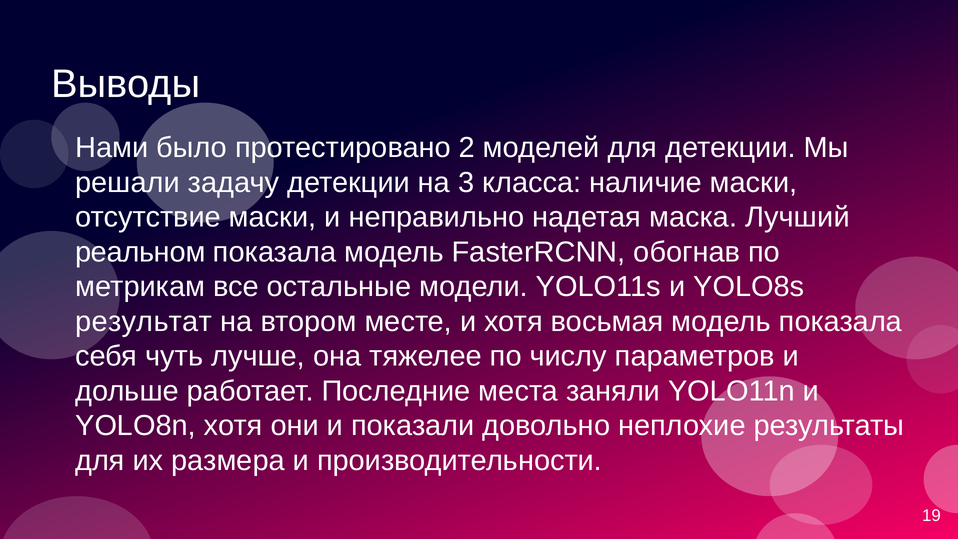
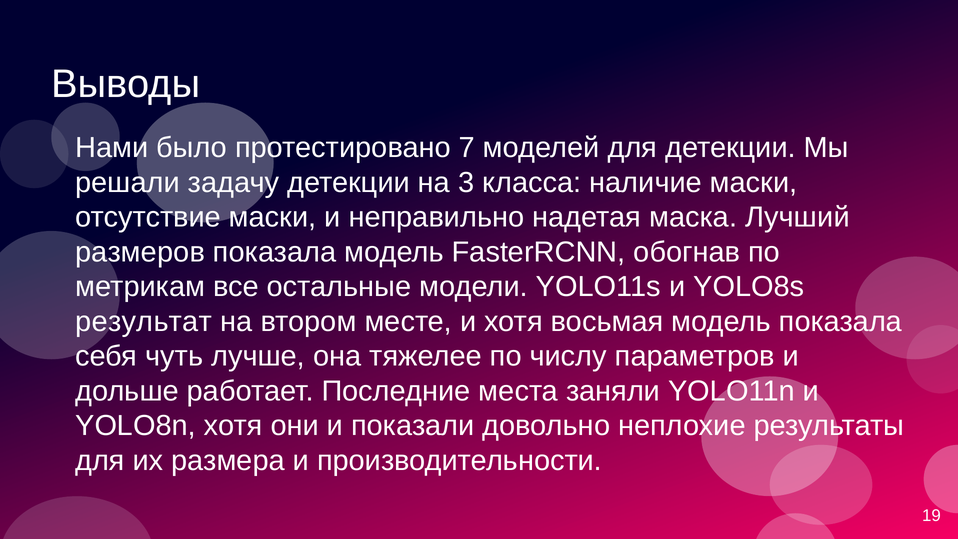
2: 2 -> 7 (467, 148)
реальном: реальном -> размеров (140, 252)
